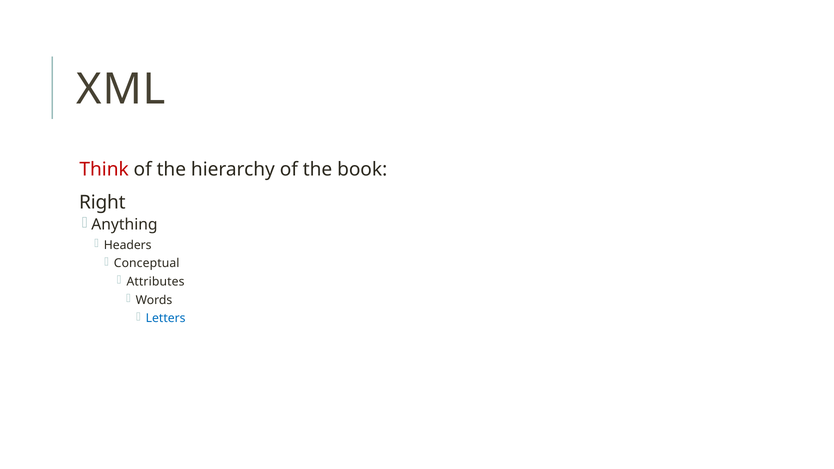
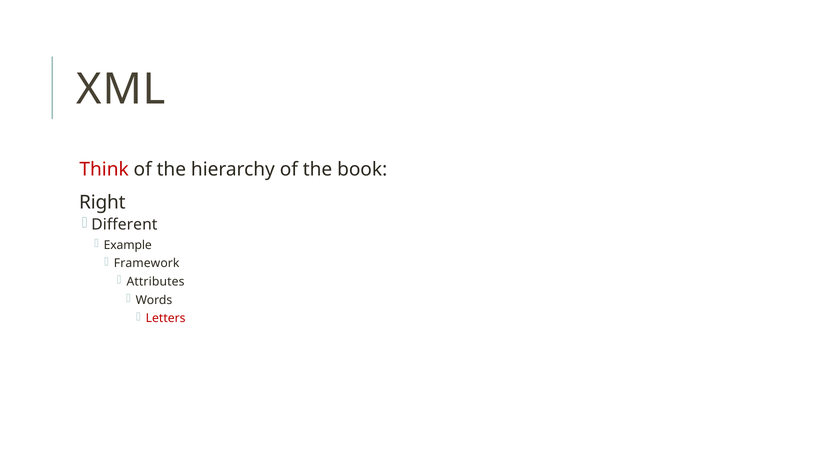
Anything: Anything -> Different (124, 225)
Headers: Headers -> Example (128, 245)
Conceptual: Conceptual -> Framework (147, 263)
Letters colour: blue -> red (166, 319)
